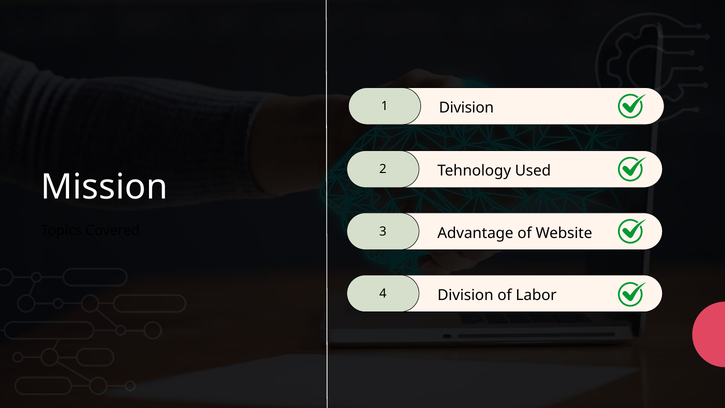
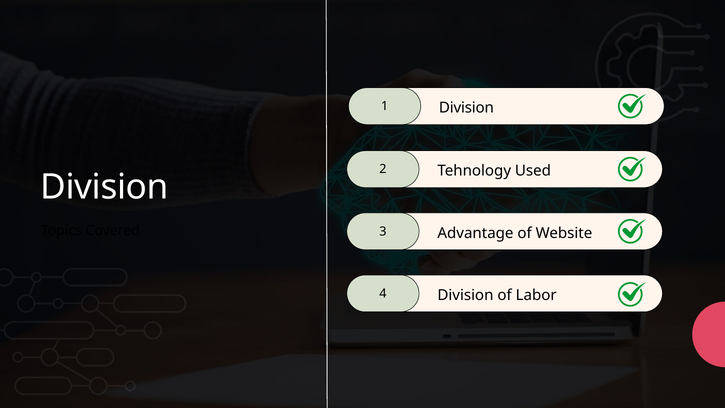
Mission: Mission -> Division (105, 187)
